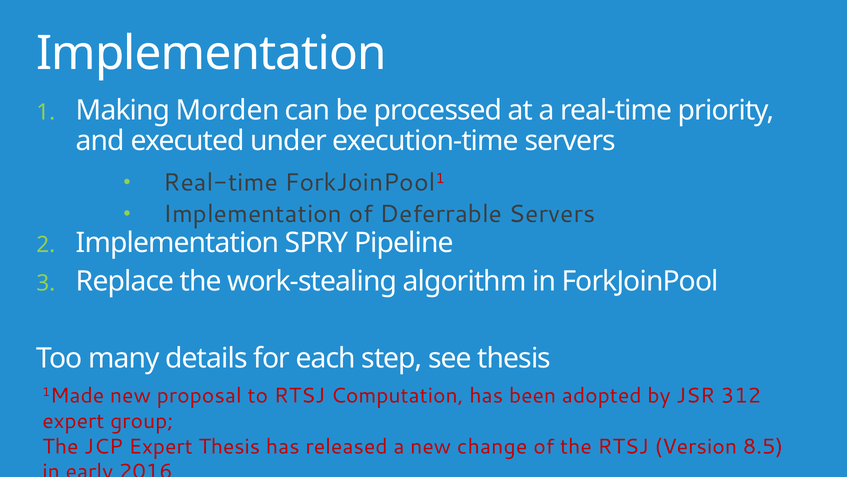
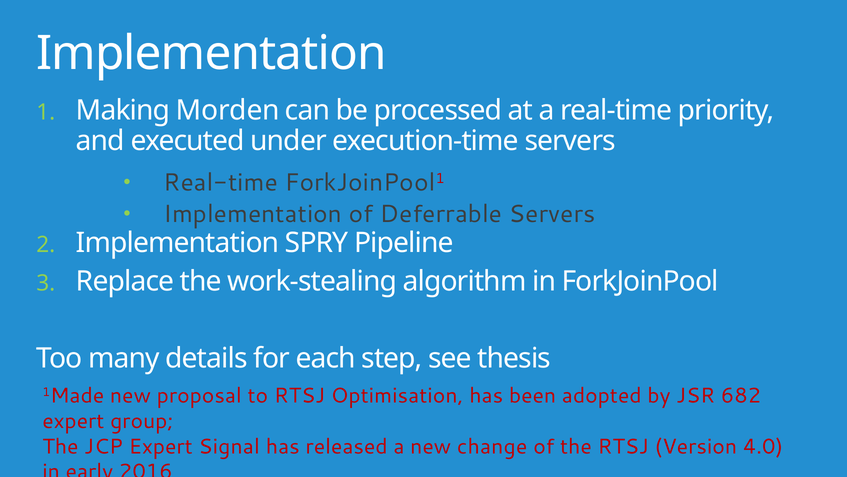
Computation: Computation -> Optimisation (397, 395)
312: 312 -> 682 (741, 395)
Expert Thesis: Thesis -> Signal (229, 446)
8.5: 8.5 -> 4.0 (763, 446)
